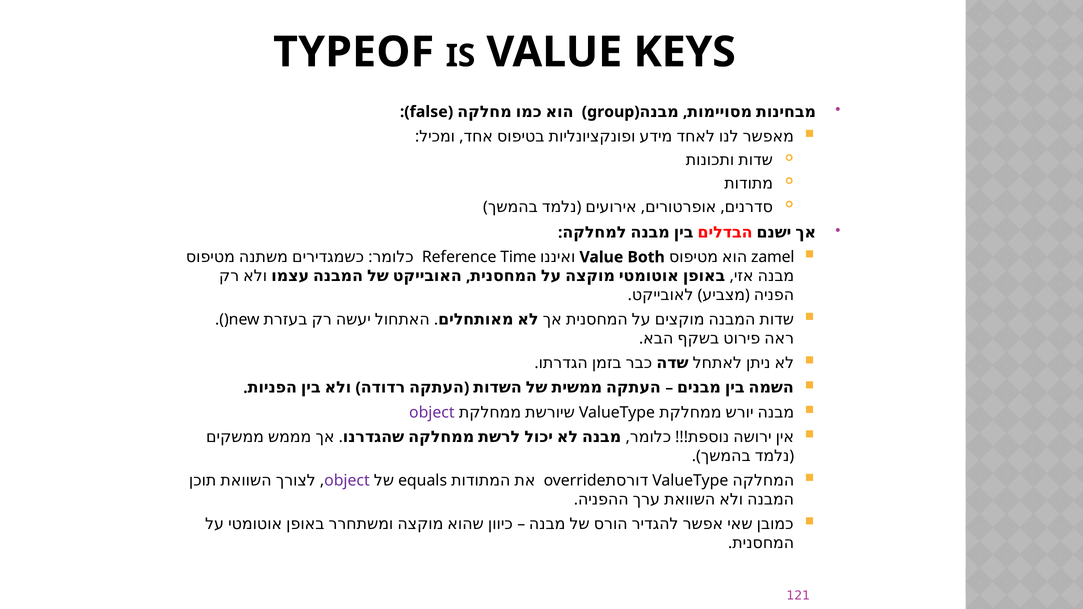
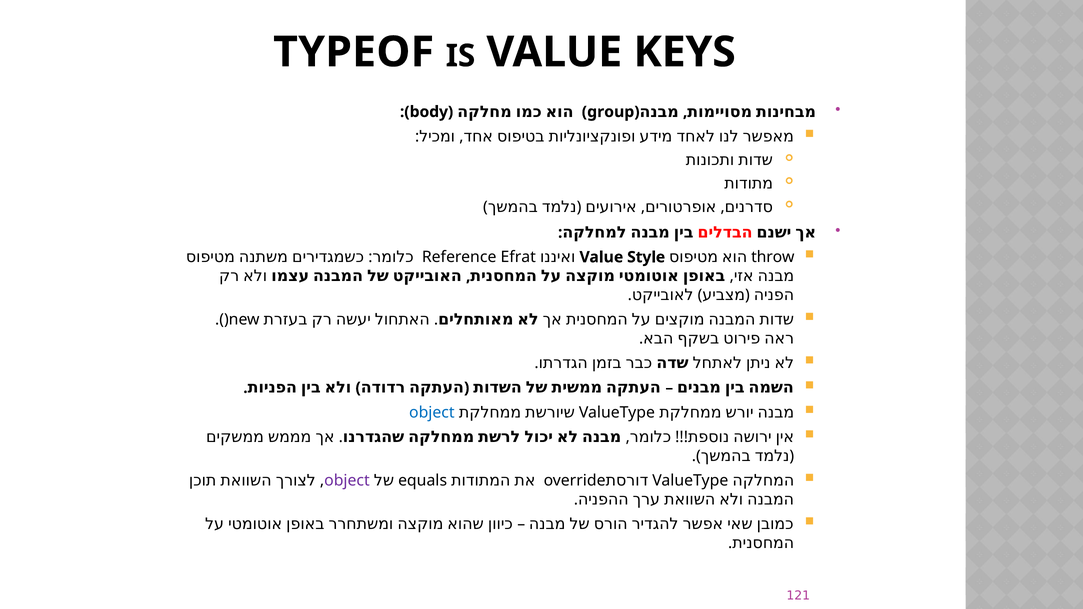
false: false -> body (429, 112)
Time: Time -> Efrat (518, 257)
zamel: zamel -> throw (773, 257)
Both: Both -> Style (646, 257)
object colour: purple -> blue (432, 412)
